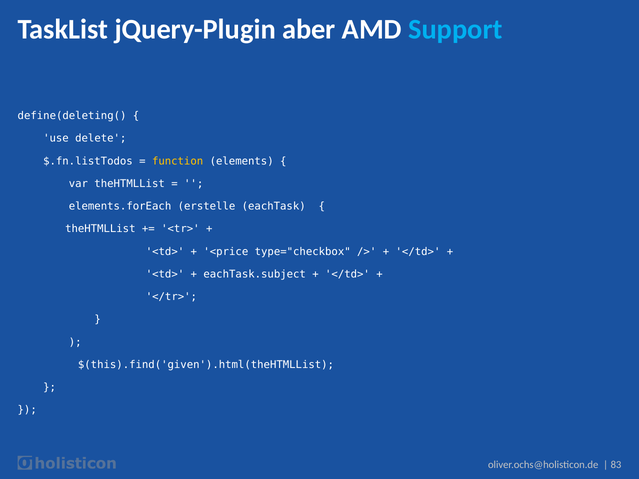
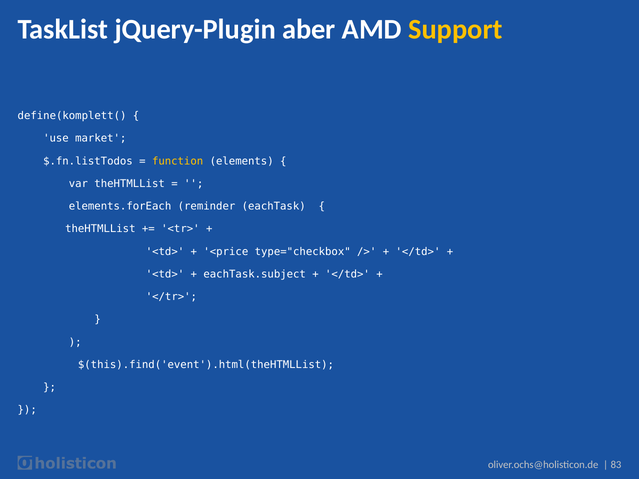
Support colour: light blue -> yellow (455, 30)
define(deleting(: define(deleting( -> define(komplett( (72, 116)
delete: delete -> market (101, 139)
erstelle: erstelle -> reminder (206, 206)
$(this).find('given').html(theHTMLList: $(this).find('given').html(theHTMLList -> $(this).find('event').html(theHTMLList (206, 365)
